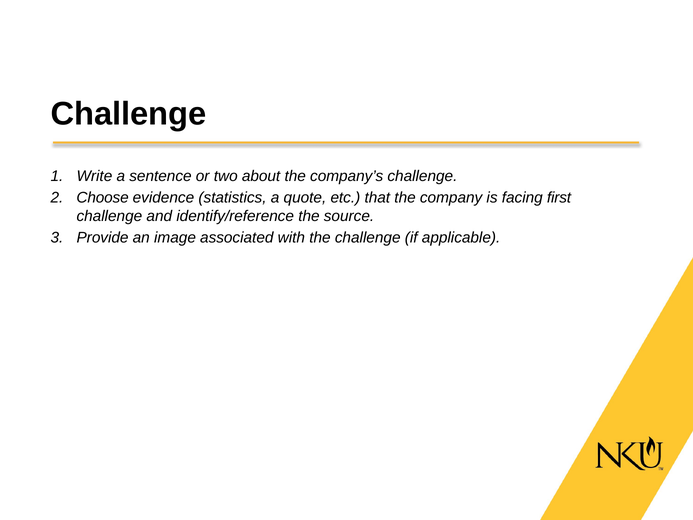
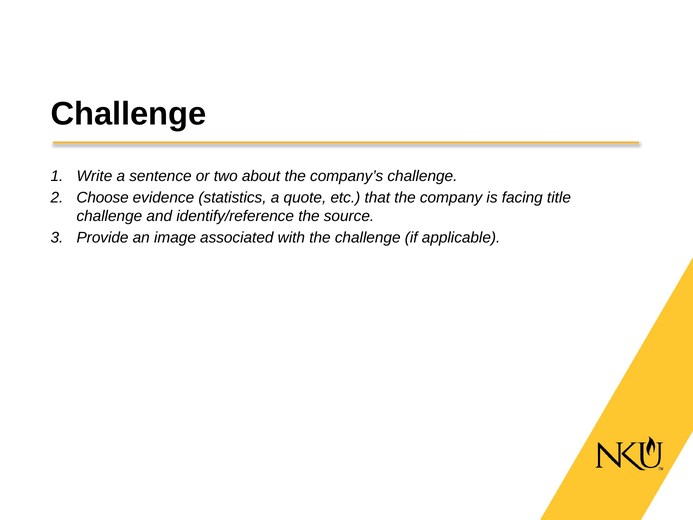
first: first -> title (559, 198)
